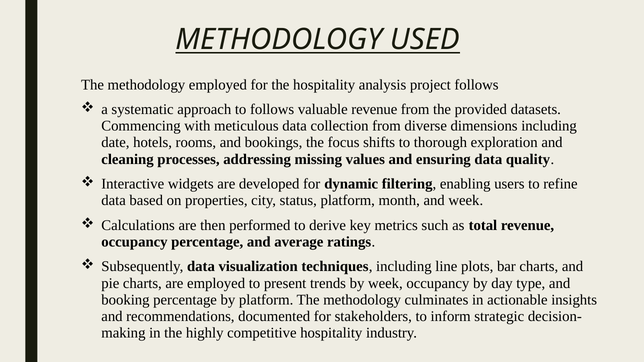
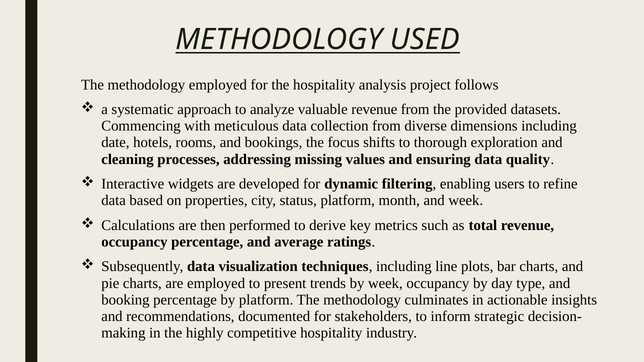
to follows: follows -> analyze (272, 109)
